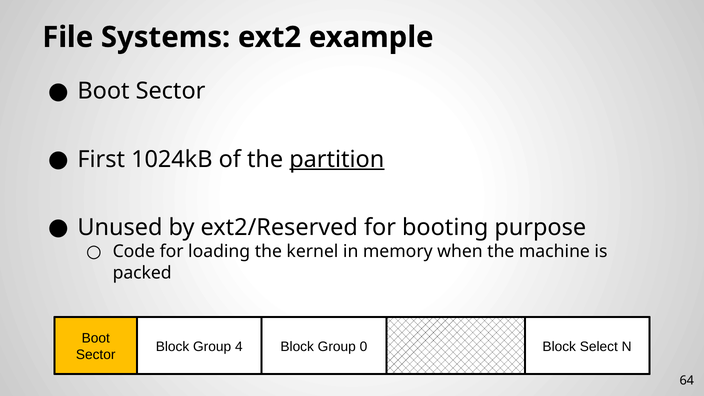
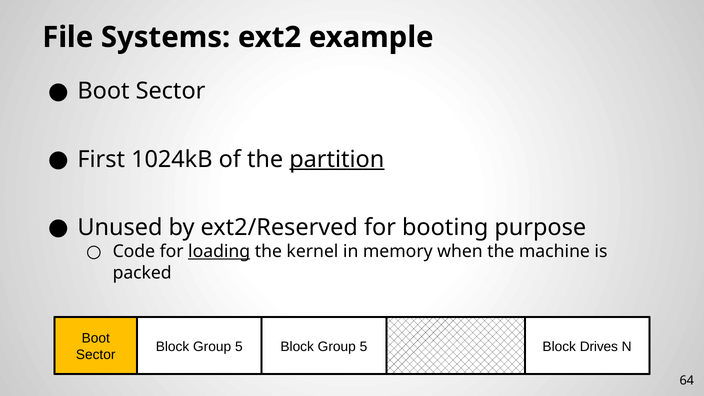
loading underline: none -> present (219, 252)
4: 4 -> 5 (239, 347)
0: 0 -> 5 (363, 347)
Select: Select -> Drives (599, 347)
